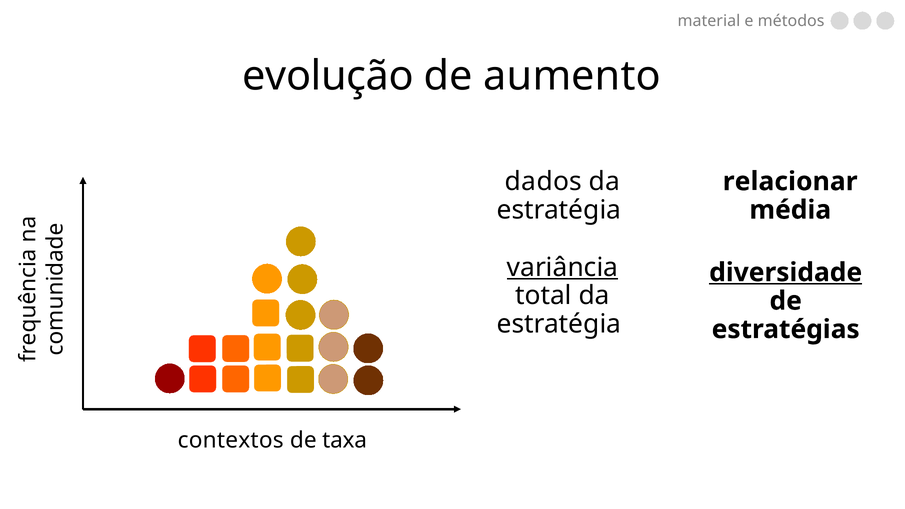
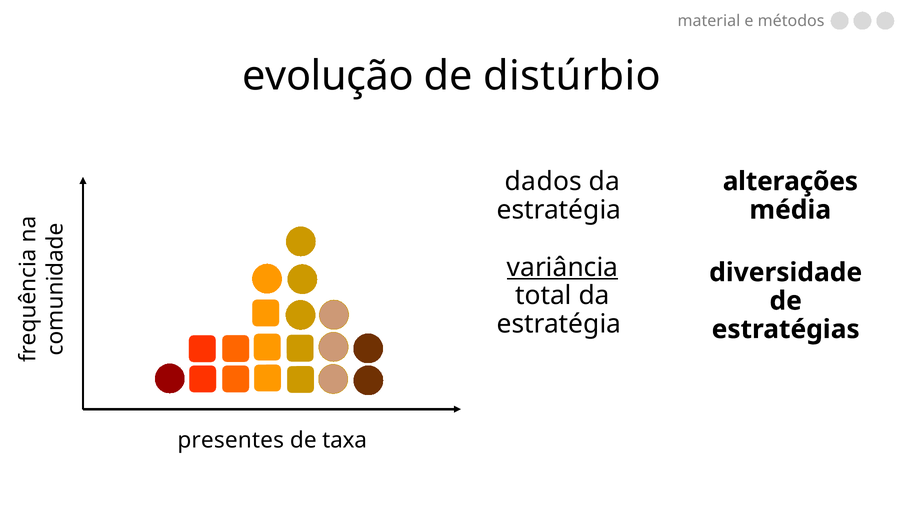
aumento: aumento -> distúrbio (572, 76)
relacionar: relacionar -> alterações (790, 182)
diversidade underline: present -> none (786, 273)
contextos: contextos -> presentes (231, 440)
